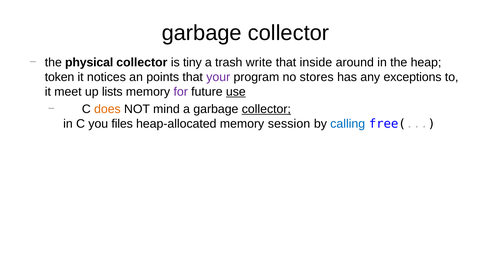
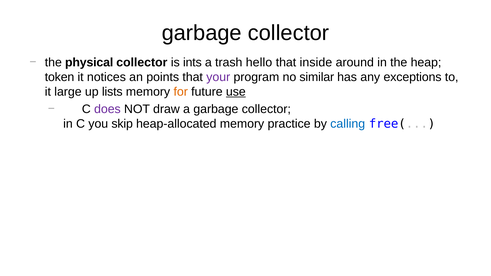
tiny: tiny -> ints (192, 62)
write: write -> hello (259, 62)
stores: stores -> similar (317, 77)
meet: meet -> large (68, 92)
for colour: purple -> orange (181, 92)
does colour: orange -> purple (107, 109)
mind: mind -> draw (166, 109)
collector underline: present -> none (266, 109)
files: files -> skip (122, 124)
session: session -> practice (289, 124)
